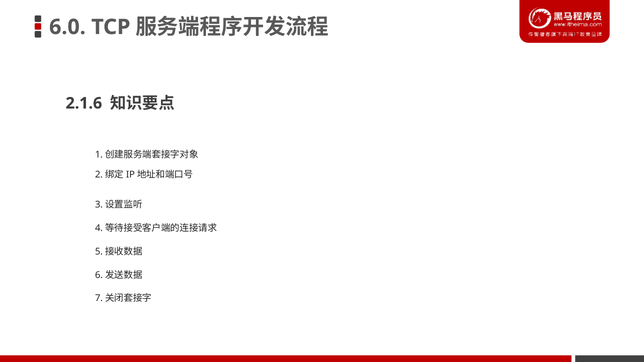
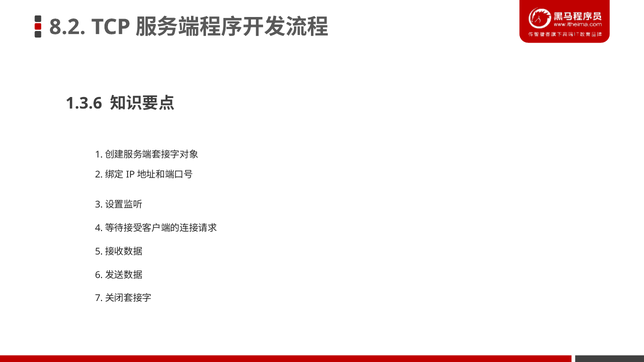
6.0: 6.0 -> 8.2 (67, 27)
2.1.6: 2.1.6 -> 1.3.6 (84, 103)
